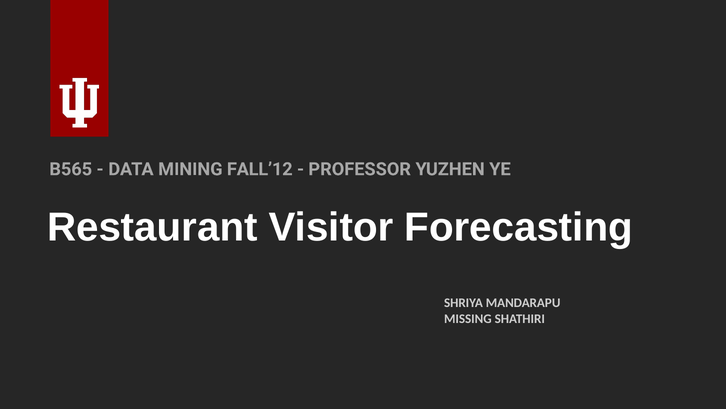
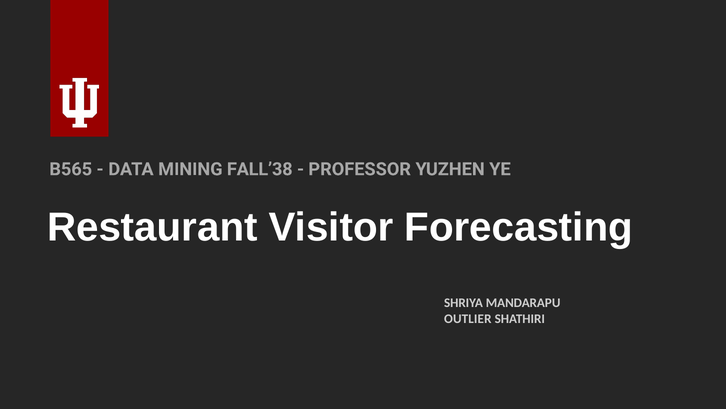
FALL’12: FALL’12 -> FALL’38 (260, 169)
MISSING: MISSING -> OUTLIER (468, 318)
